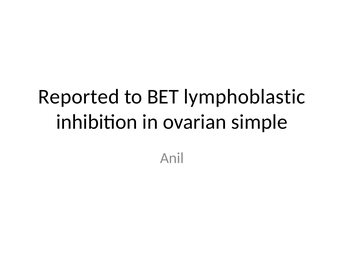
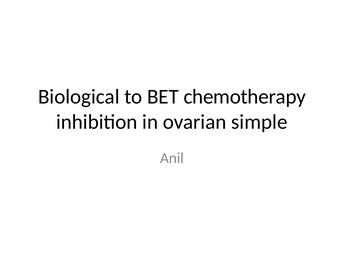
Reported: Reported -> Biological (79, 97)
lymphoblastic: lymphoblastic -> chemotherapy (245, 97)
